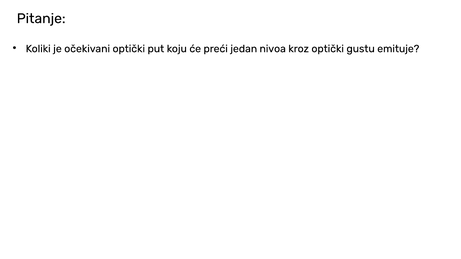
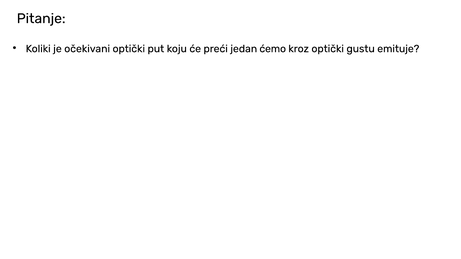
nivoa: nivoa -> ćemo (273, 49)
